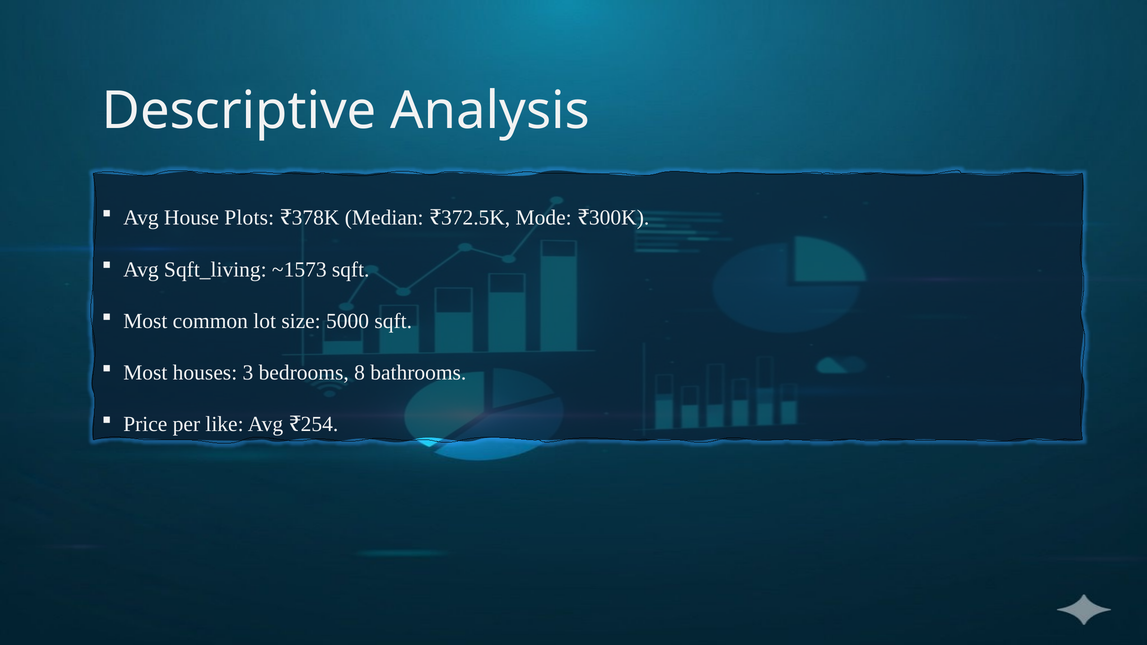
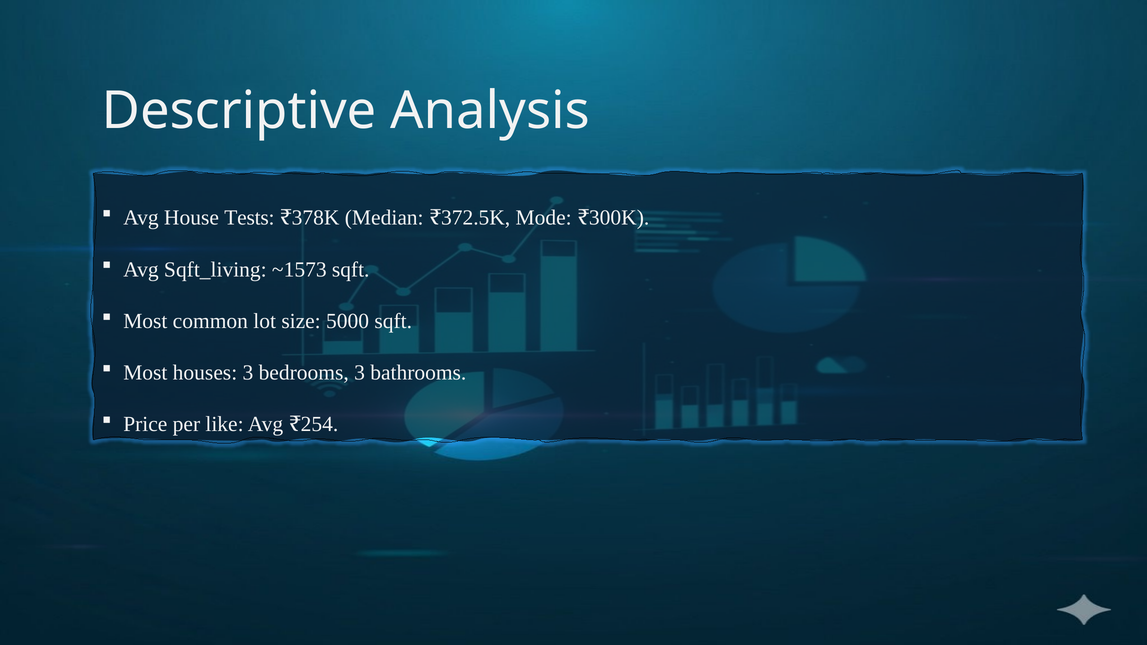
Plots: Plots -> Tests (249, 218)
bedrooms 8: 8 -> 3 (360, 373)
